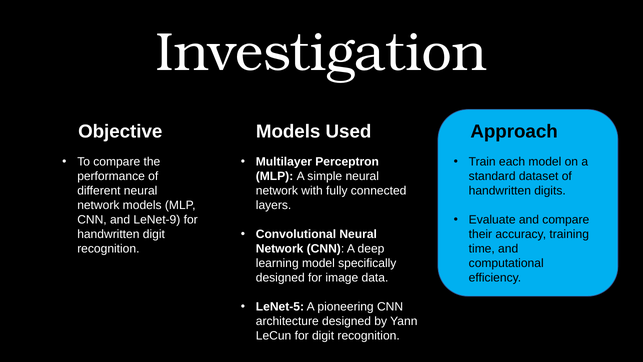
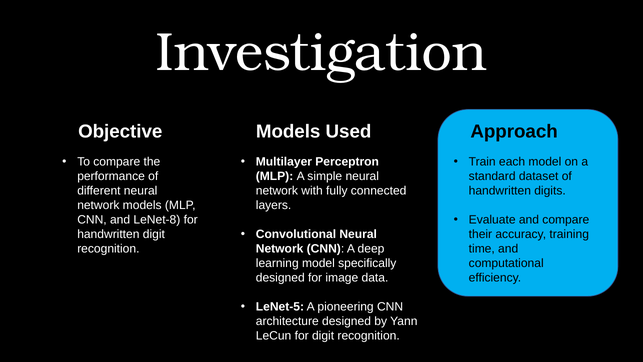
LeNet-9: LeNet-9 -> LeNet-8 (157, 220)
